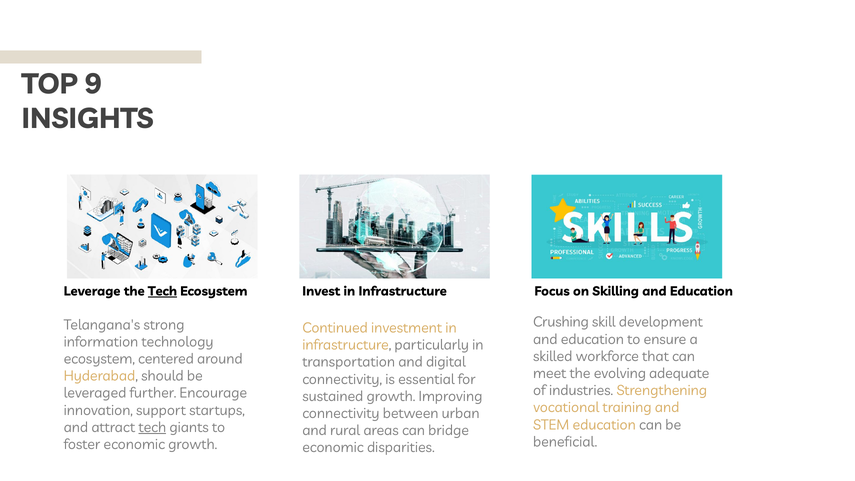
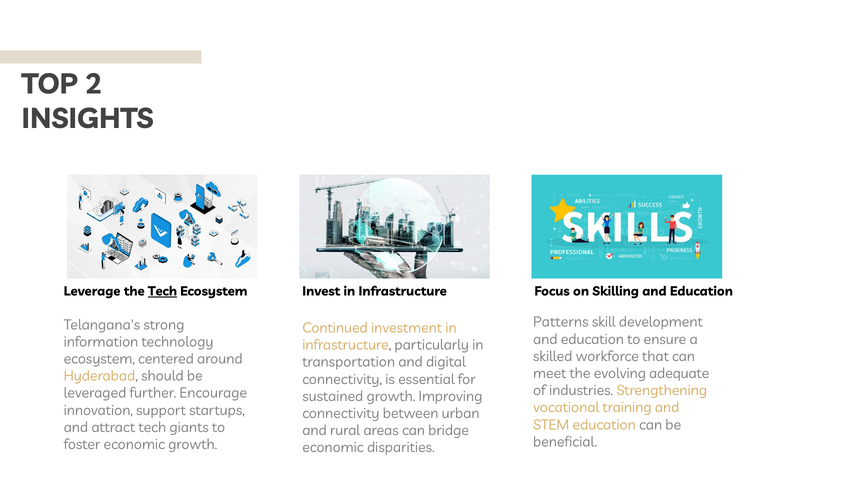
9: 9 -> 2 (94, 84)
Crushing: Crushing -> Patterns (561, 322)
tech underline: present -> none (152, 427)
